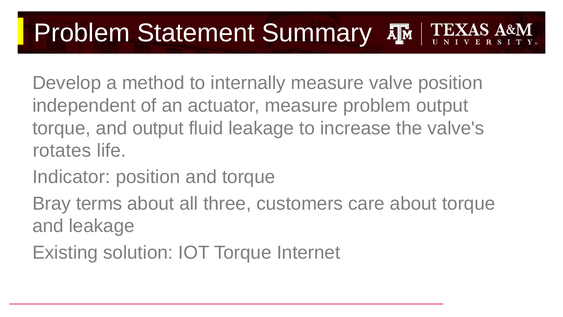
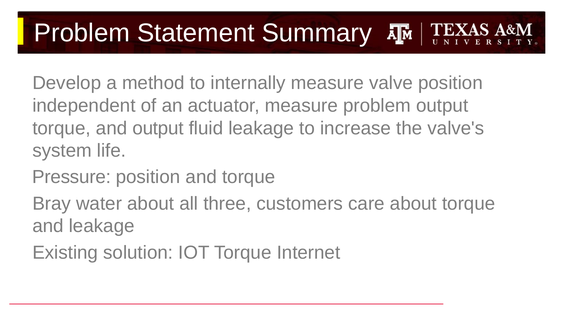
rotates: rotates -> system (62, 151)
Indicator: Indicator -> Pressure (71, 177)
terms: terms -> water (99, 203)
